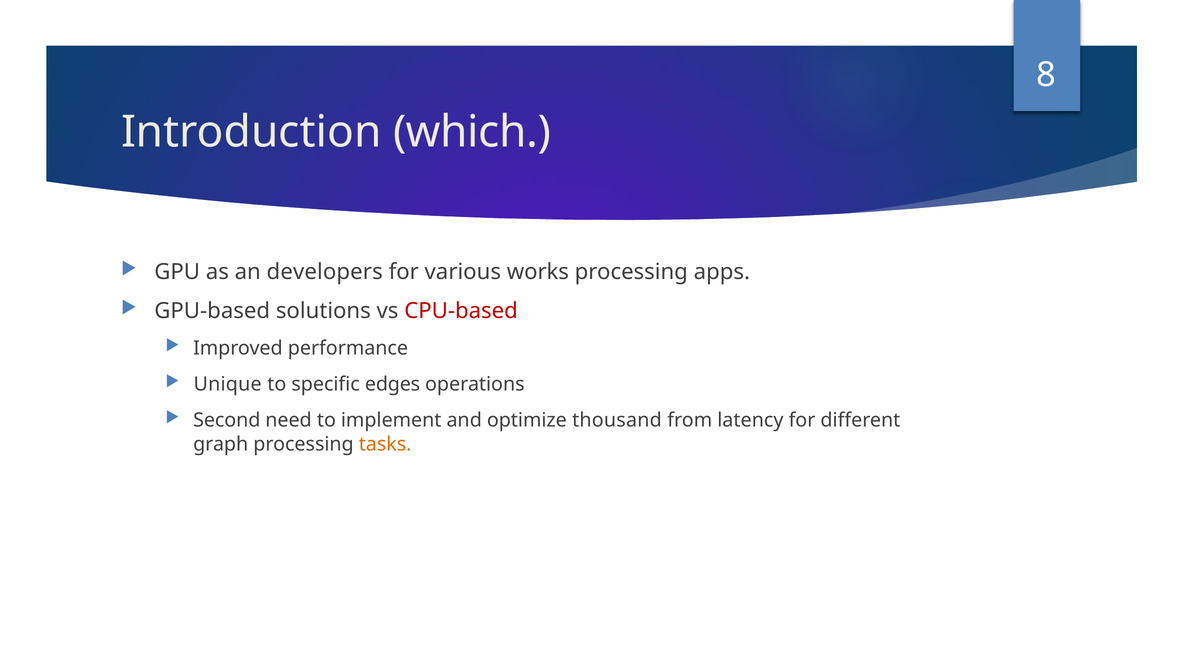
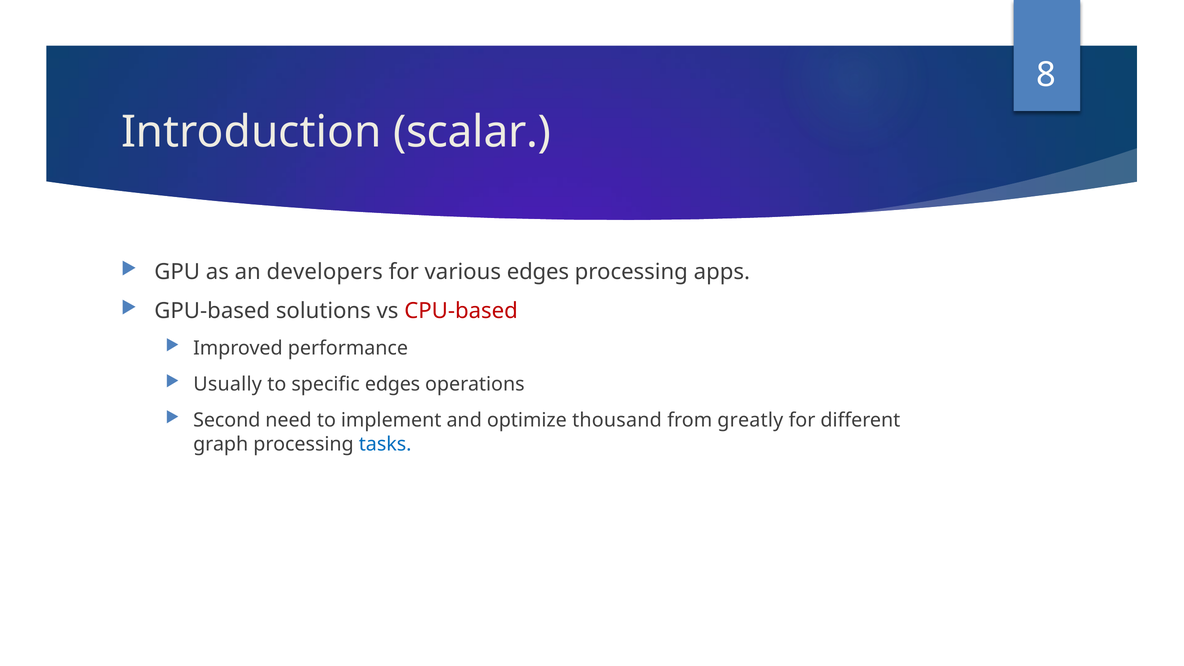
which: which -> scalar (472, 132)
various works: works -> edges (538, 272)
Unique: Unique -> Usually (228, 384)
latency: latency -> greatly (750, 420)
tasks colour: orange -> blue (385, 444)
